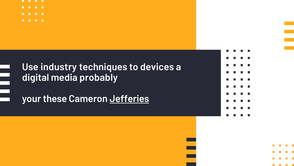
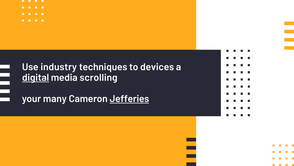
digital underline: none -> present (36, 77)
probably: probably -> scrolling (99, 77)
these: these -> many (55, 99)
